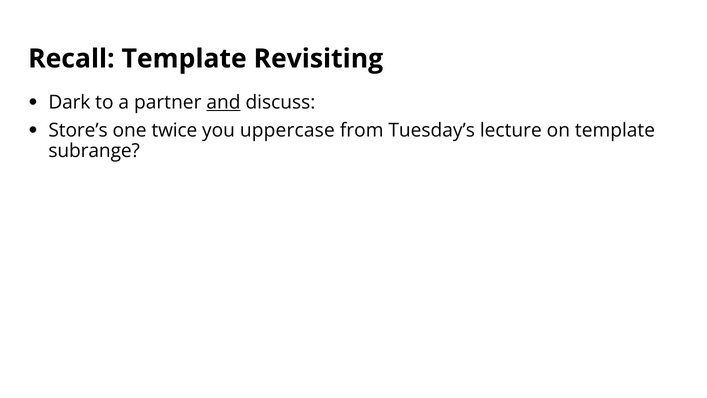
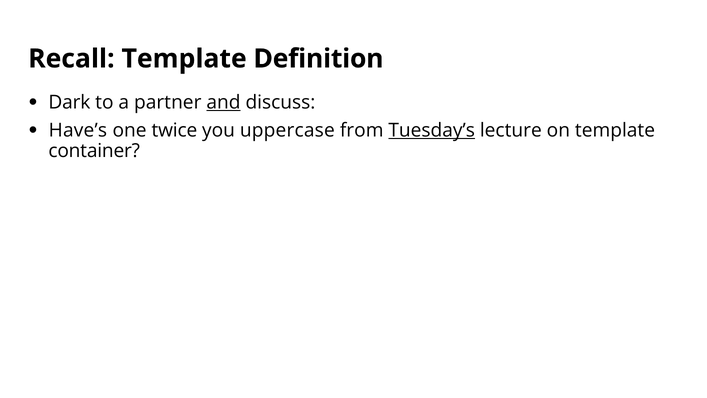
Revisiting: Revisiting -> Definition (318, 59)
Store’s: Store’s -> Have’s (78, 130)
Tuesday’s underline: none -> present (432, 130)
subrange: subrange -> container (94, 151)
